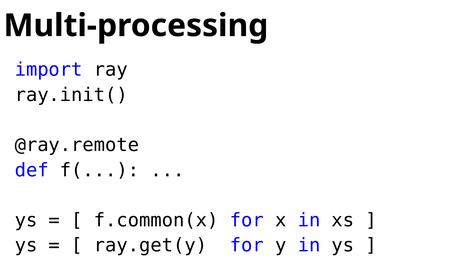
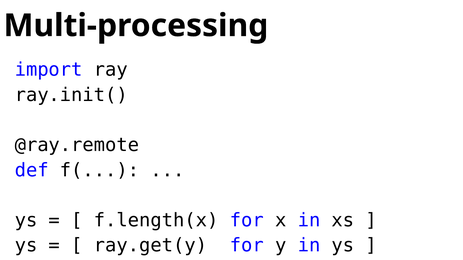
f.common(x: f.common(x -> f.length(x (156, 221)
